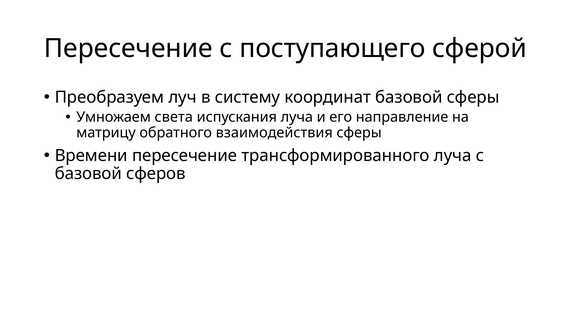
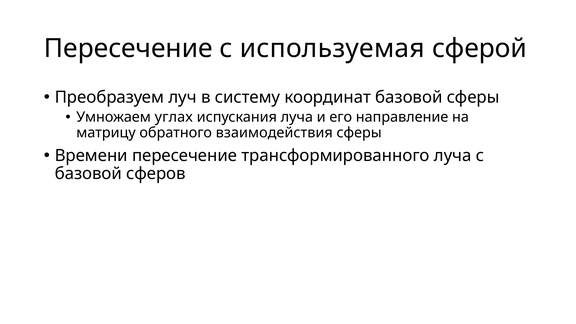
поступающего: поступающего -> используемая (332, 48)
света: света -> углах (174, 117)
